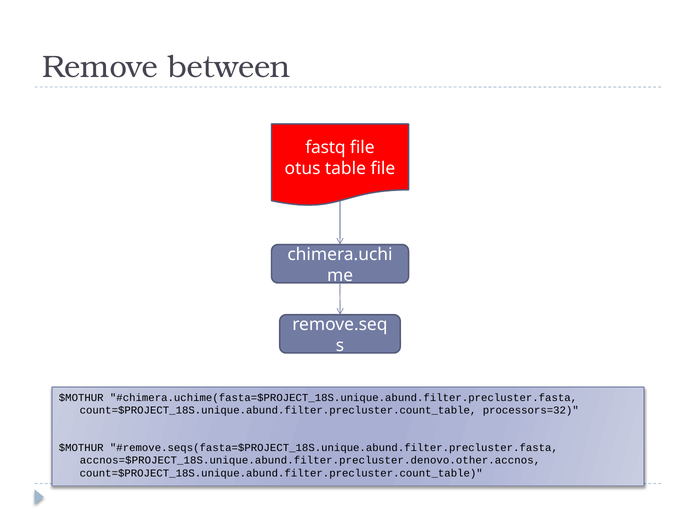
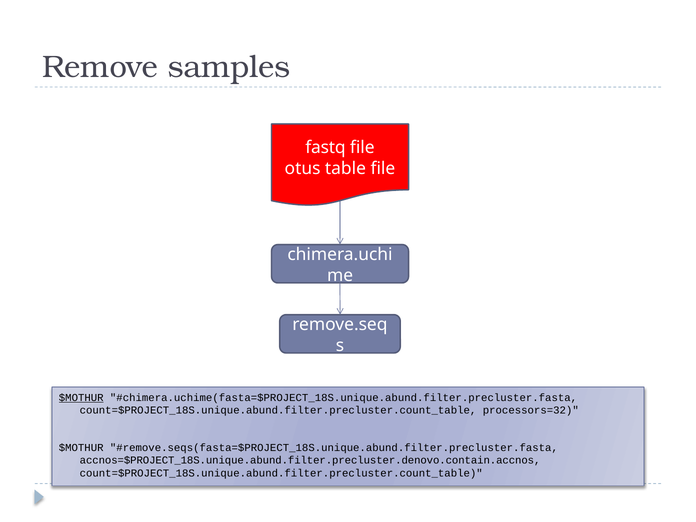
between: between -> samples (229, 67)
$MOTHUR underline: none -> present (81, 398)
accnos=$PROJECT_18S.unique.abund.filter.precluster.denovo.other.accnos: accnos=$PROJECT_18S.unique.abund.filter.precluster.denovo.other.accnos -> accnos=$PROJECT_18S.unique.abund.filter.precluster.denovo.contain.accnos (310, 460)
